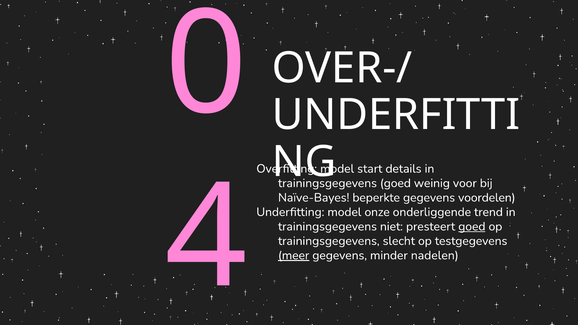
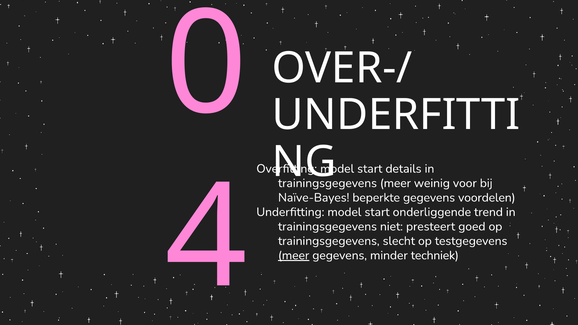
goed: goed -> meer (395, 183)
Underfitting model onze: onze -> start (377, 212)
goed underline: present -> none (472, 227)
nadelen: nadelen -> techniek (435, 255)
